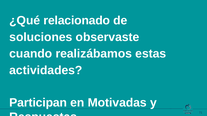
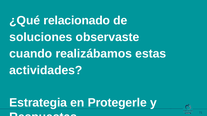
Participan: Participan -> Estrategia (38, 103)
Motivadas: Motivadas -> Protegerle (117, 103)
